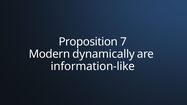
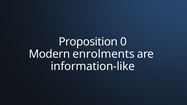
7: 7 -> 0 (123, 42)
dynamically: dynamically -> enrolments (104, 54)
